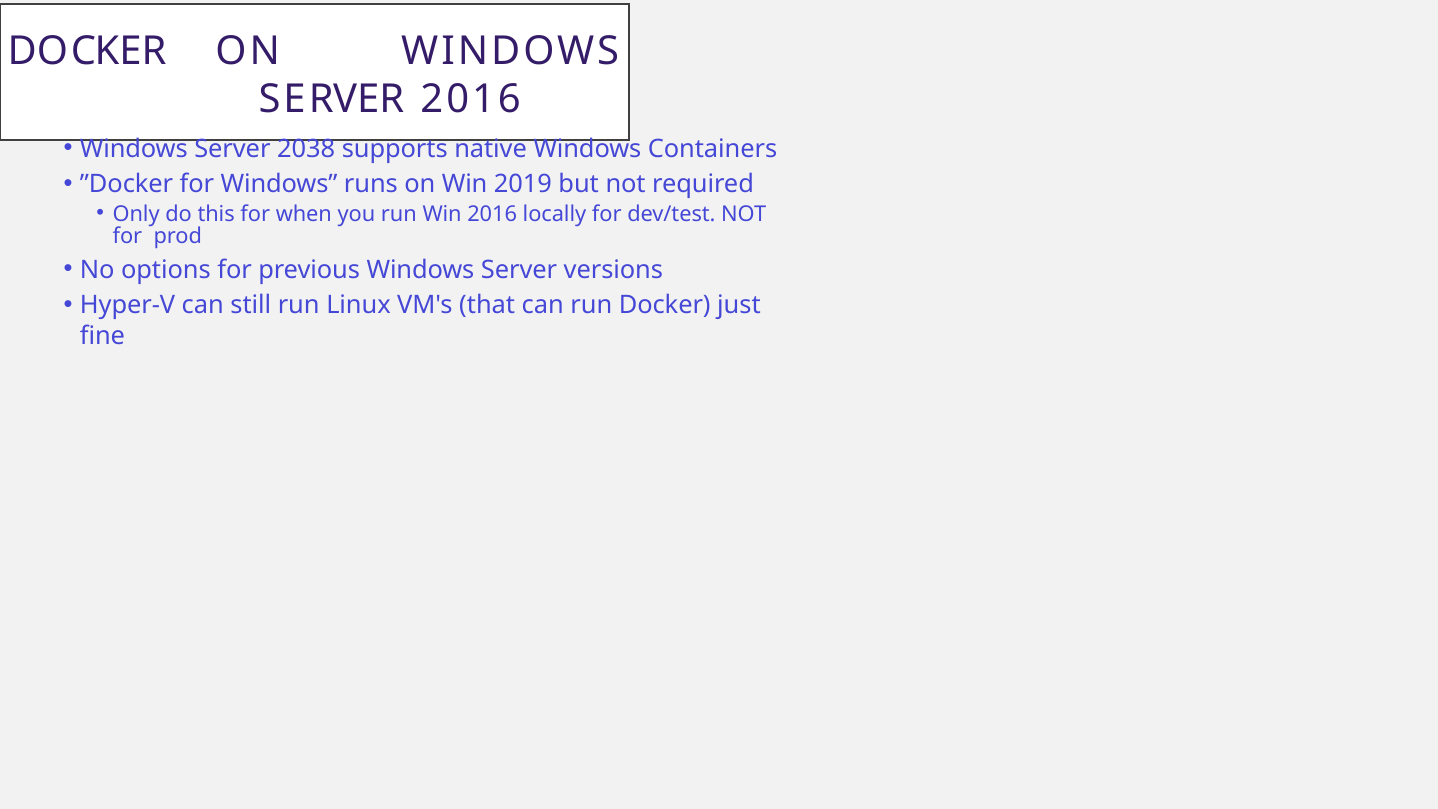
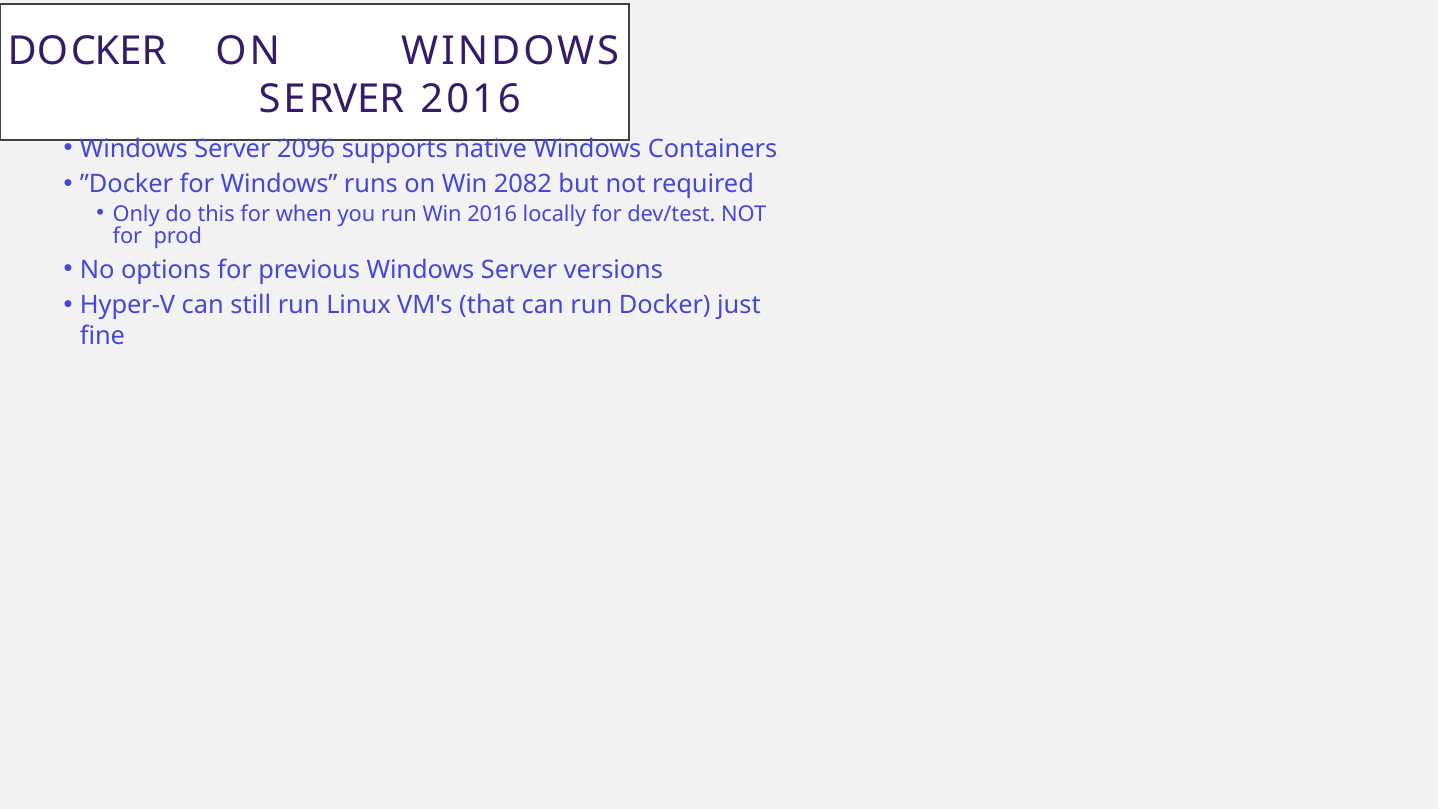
2038: 2038 -> 2096 (306, 149)
2019: 2019 -> 2082 (523, 184)
